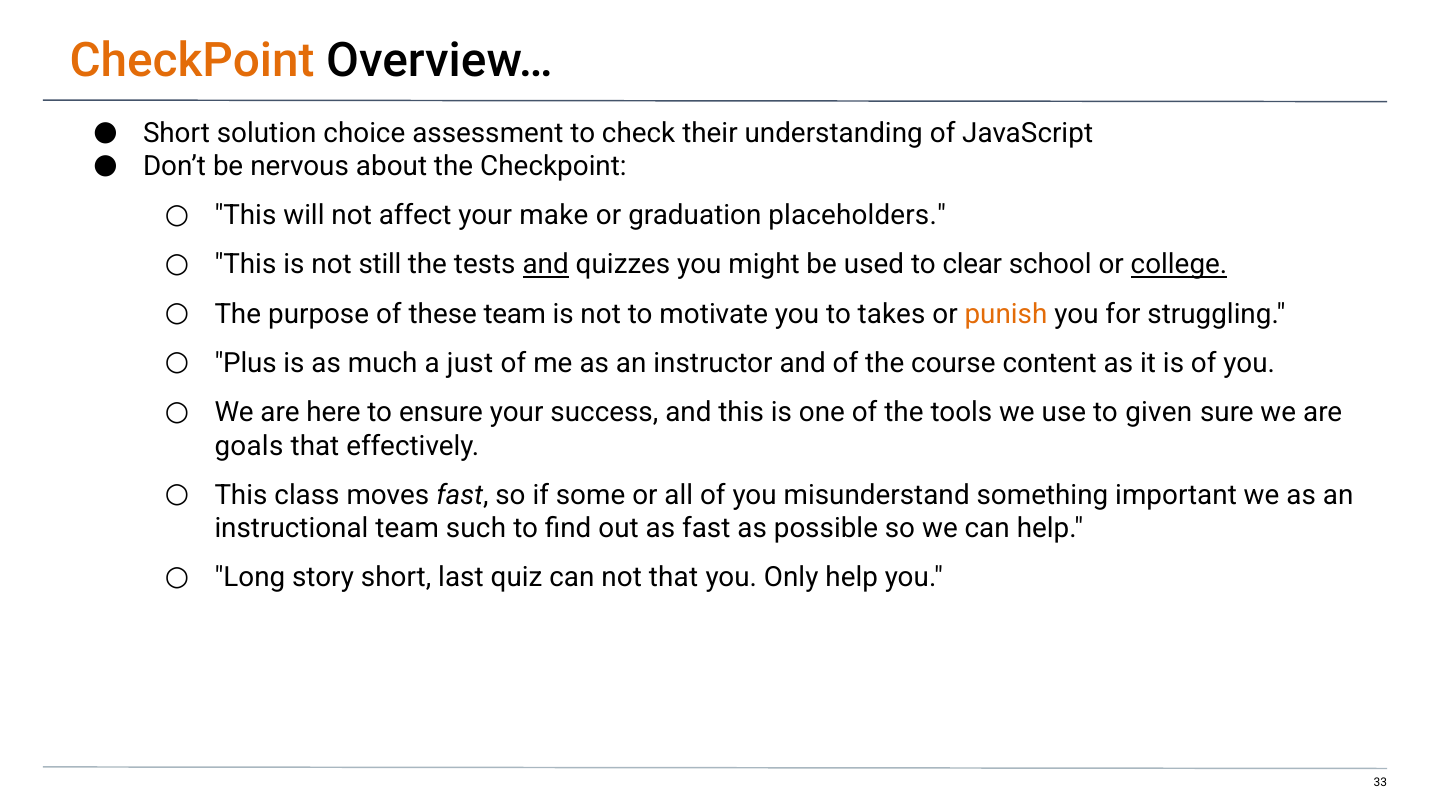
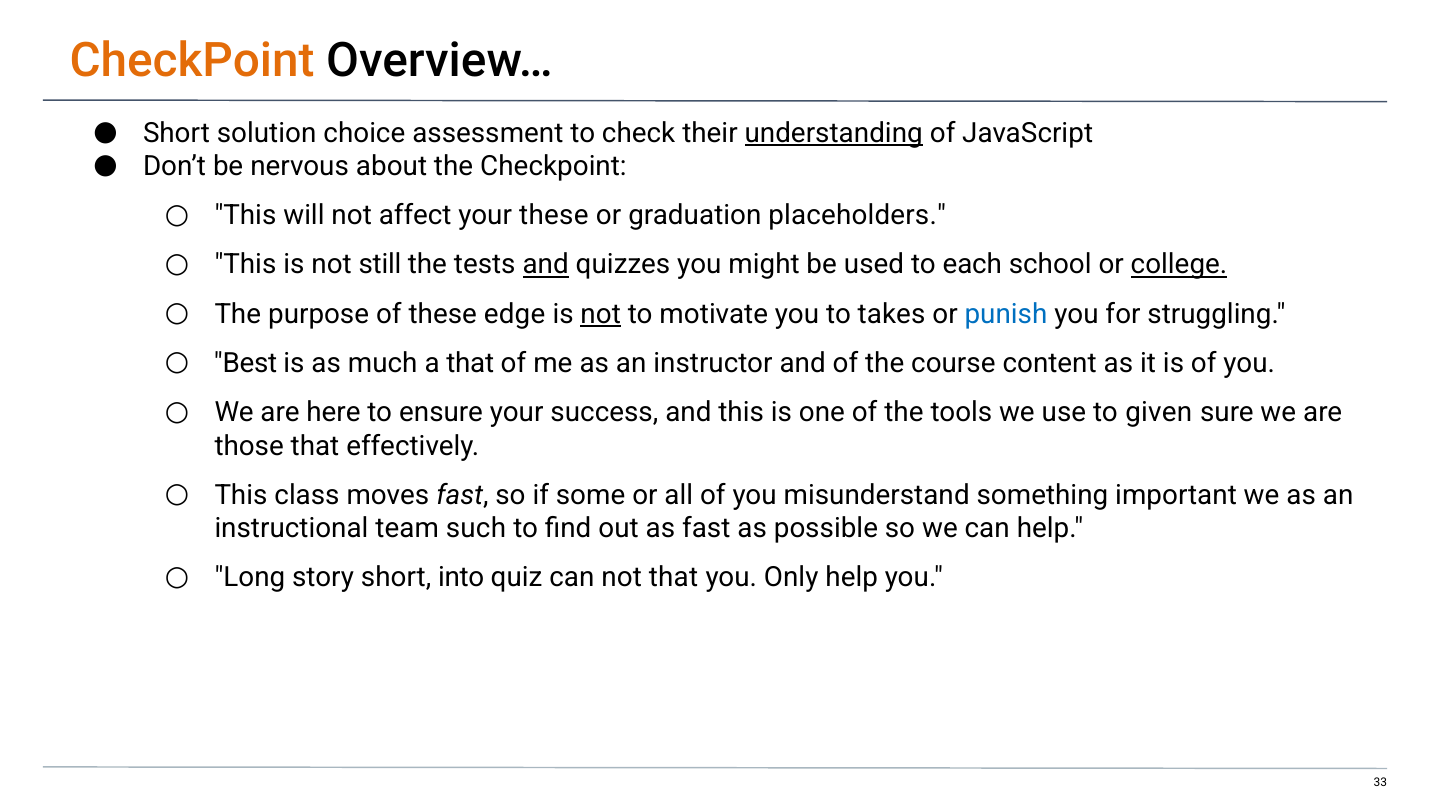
understanding underline: none -> present (834, 133)
your make: make -> these (554, 216)
clear: clear -> each (972, 265)
these team: team -> edge (515, 314)
not underline: none -> present (601, 314)
punish colour: orange -> blue (1006, 314)
Plus: Plus -> Best (246, 363)
a just: just -> that (470, 363)
goals: goals -> those (249, 446)
last: last -> into (461, 578)
